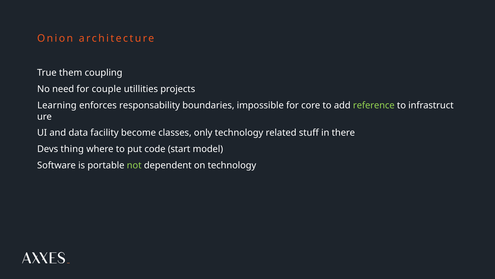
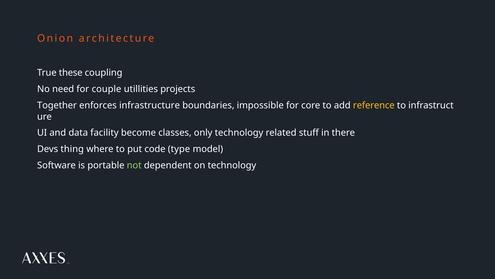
them: them -> these (71, 73)
Learning: Learning -> Together (57, 105)
responsability: responsability -> infrastructure (150, 105)
reference colour: light green -> yellow (374, 105)
start: start -> type (179, 149)
